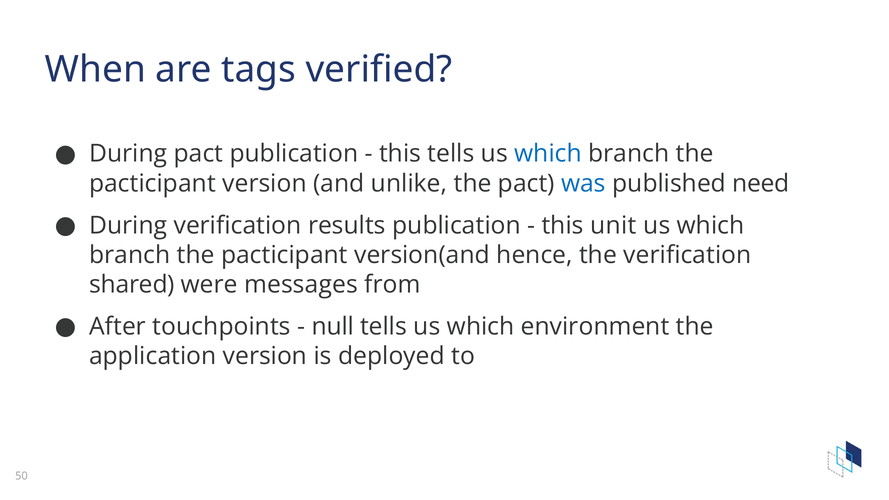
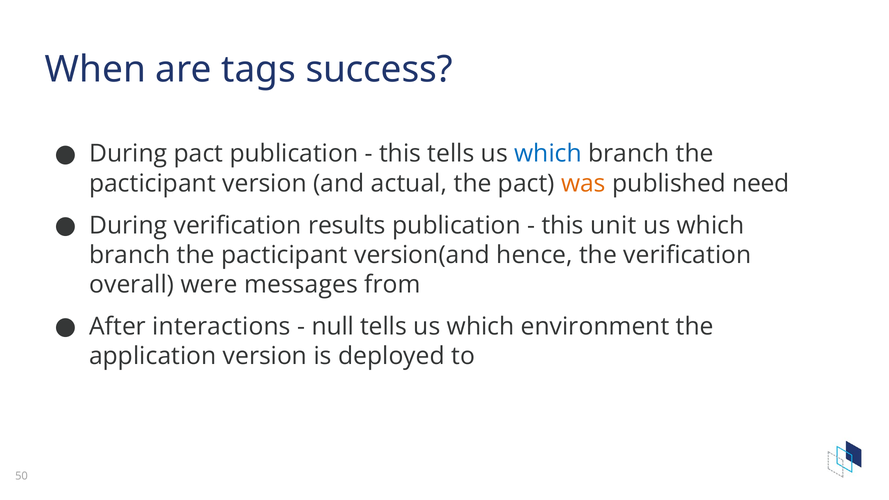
verified: verified -> success (379, 70)
unlike: unlike -> actual (409, 183)
was colour: blue -> orange (583, 183)
shared: shared -> overall (132, 285)
touchpoints: touchpoints -> interactions (222, 327)
